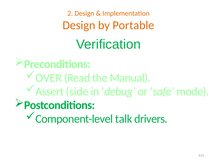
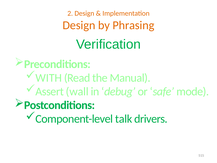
Portable: Portable -> Phrasing (133, 25)
OVER: OVER -> WITH (49, 78)
side: side -> wall (77, 91)
